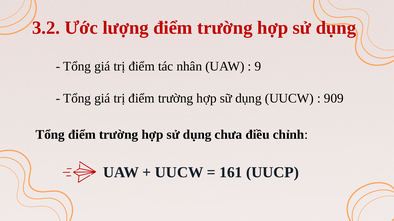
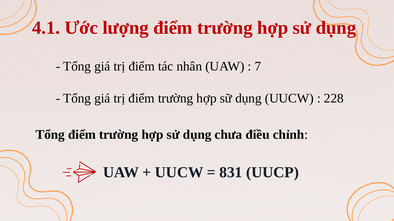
3.2: 3.2 -> 4.1 (46, 28)
9: 9 -> 7 (258, 66)
909: 909 -> 228 (334, 99)
161: 161 -> 831 (231, 173)
